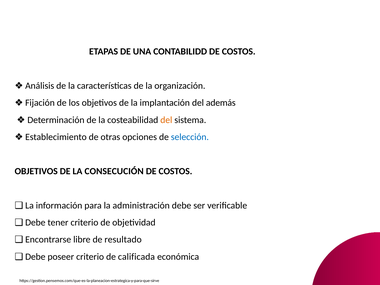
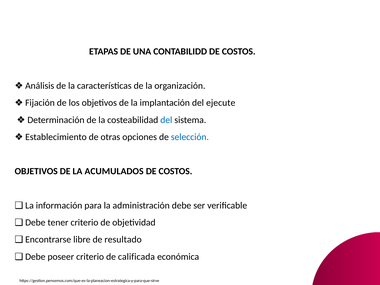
además: además -> ejecute (221, 103)
del colour: orange -> blue (166, 120)
CONSECUCIÓN: CONSECUCIÓN -> ACUMULADOS (114, 171)
